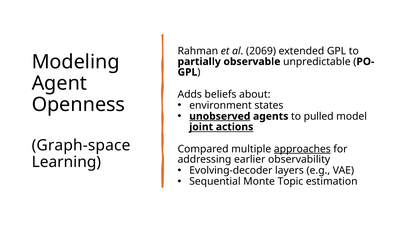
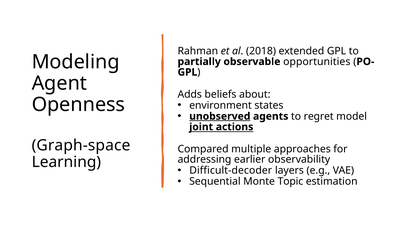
2069: 2069 -> 2018 (261, 51)
unpredictable: unpredictable -> opportunities (317, 62)
pulled: pulled -> regret (319, 116)
approaches underline: present -> none (302, 149)
Evolving-decoder: Evolving-decoder -> Difficult-decoder (231, 170)
